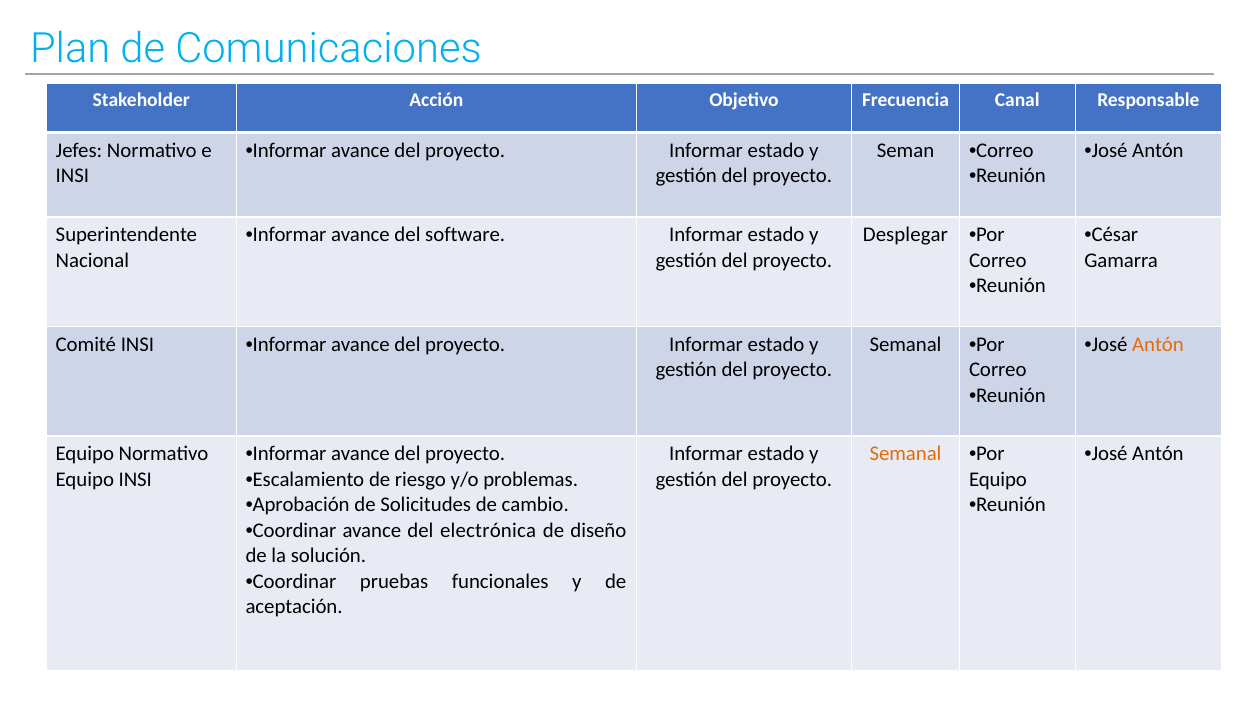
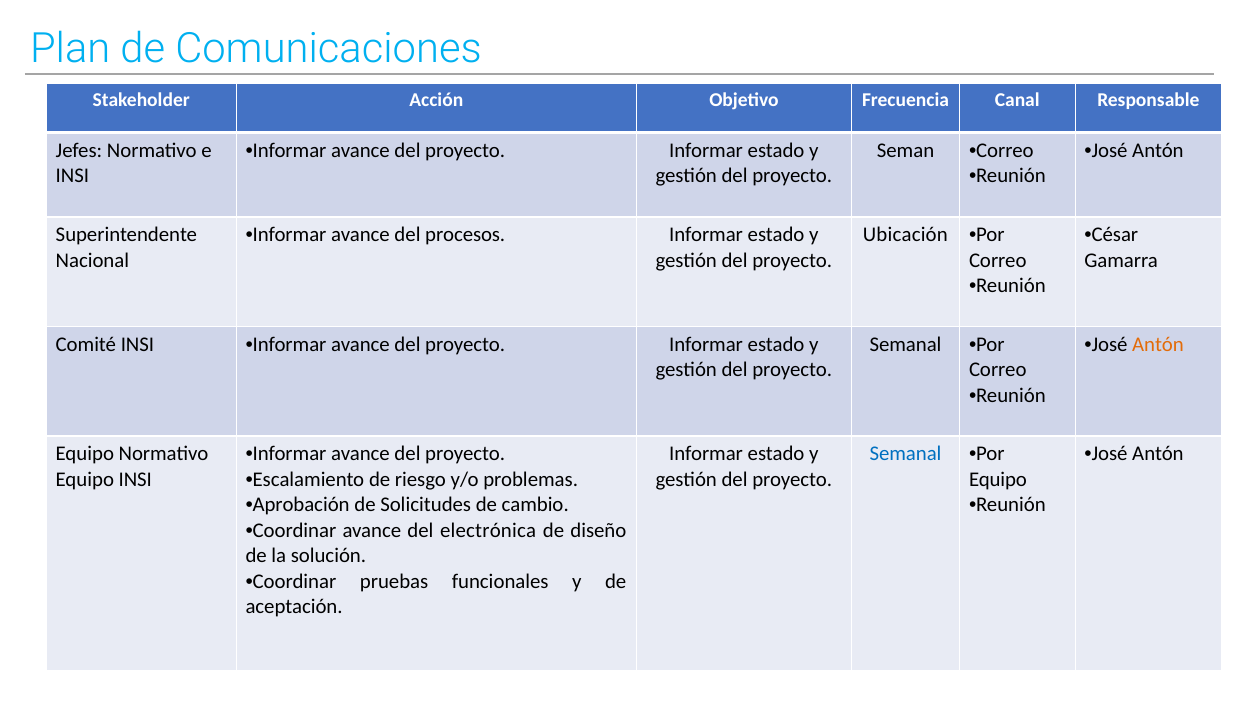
software: software -> procesos (465, 235)
Desplegar: Desplegar -> Ubicación (905, 235)
Semanal colour: orange -> blue (906, 453)
